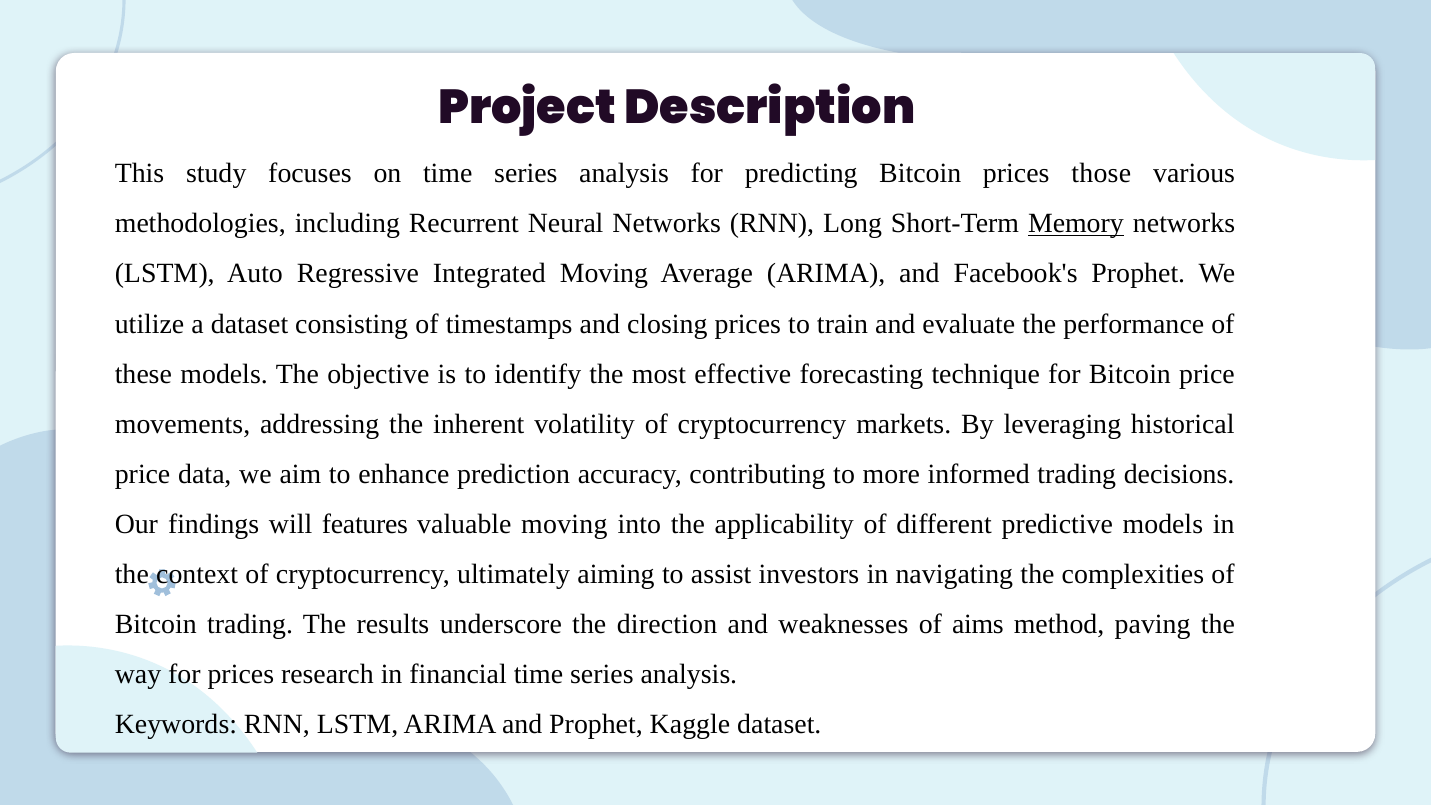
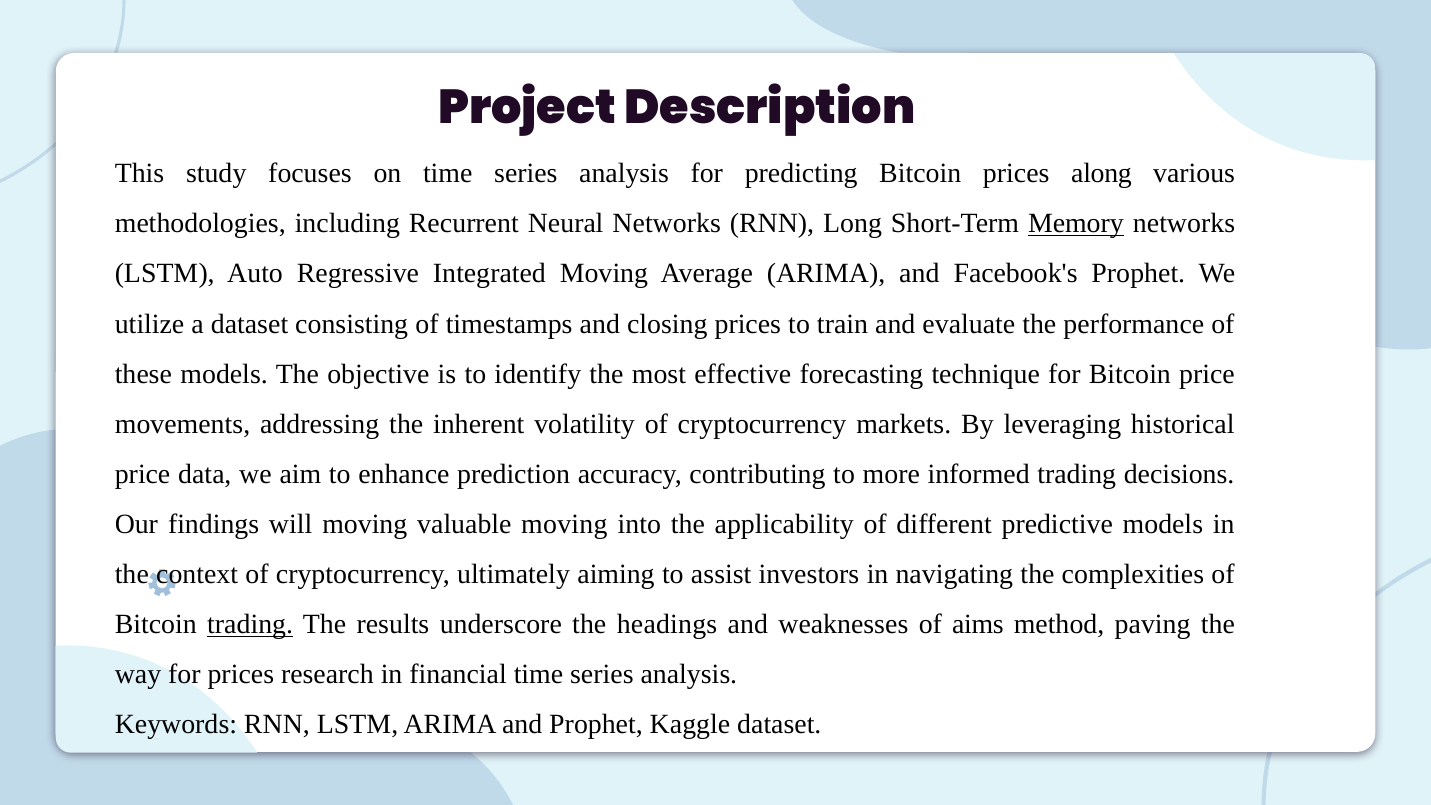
those: those -> along (1102, 174)
will features: features -> moving (365, 524)
trading underline: none -> present (250, 624)
direction: direction -> headings (667, 624)
